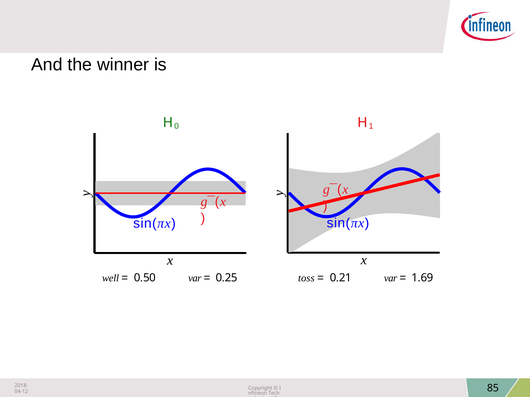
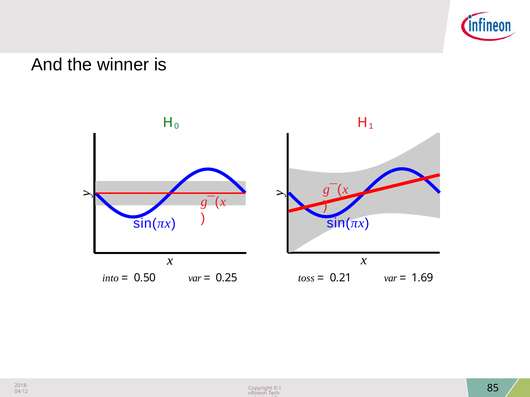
well: well -> into (110, 279)
